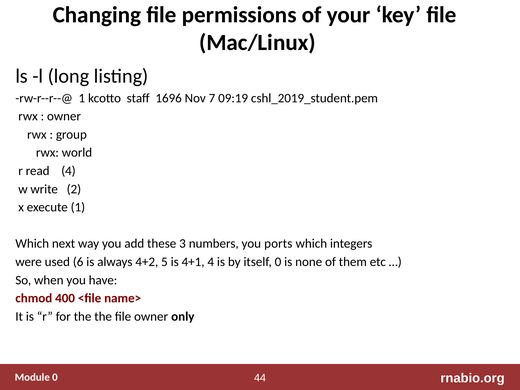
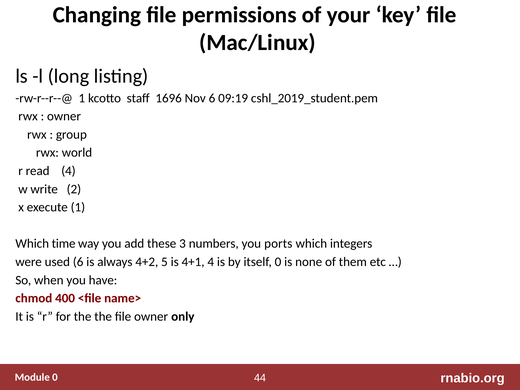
Nov 7: 7 -> 6 (212, 98)
next: next -> time (64, 244)
